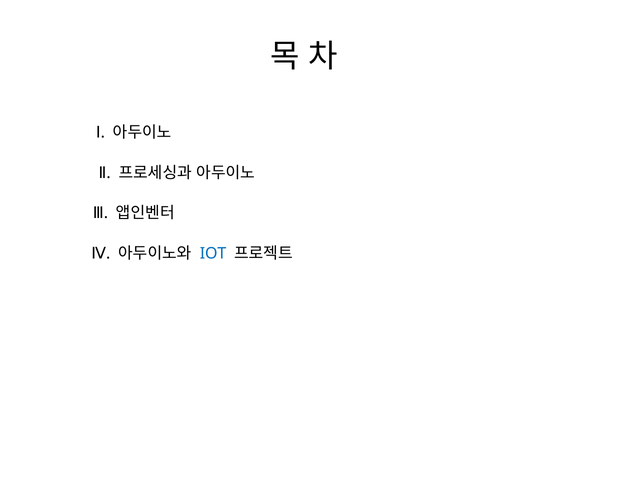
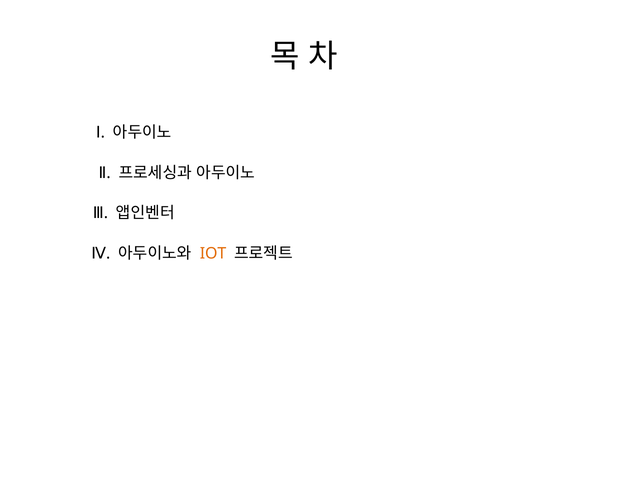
IOT colour: blue -> orange (213, 253)
